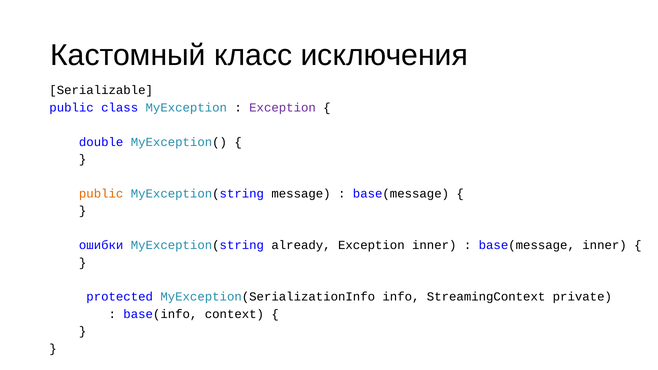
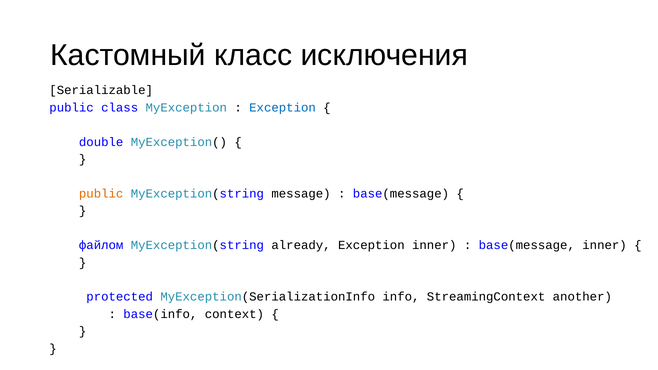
Exception colour: purple -> blue (283, 108)
ошибки: ошибки -> файлом (101, 245)
private: private -> another (582, 297)
